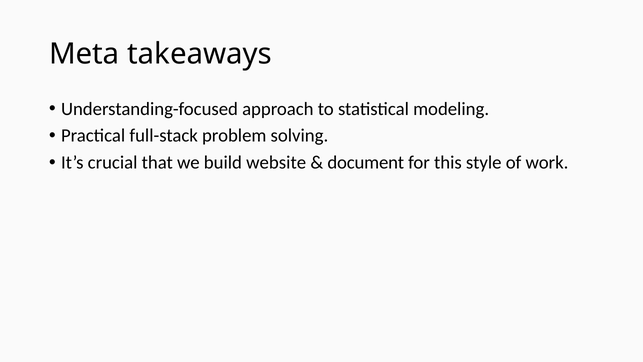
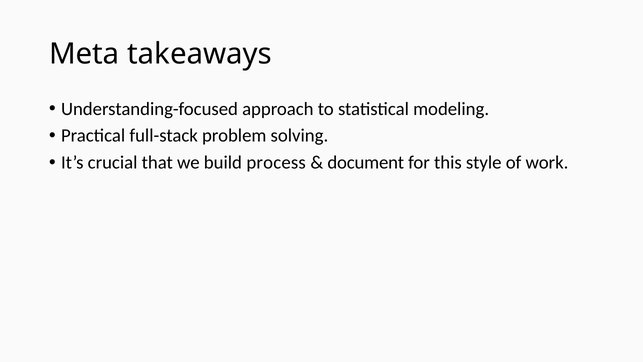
website: website -> process (276, 163)
